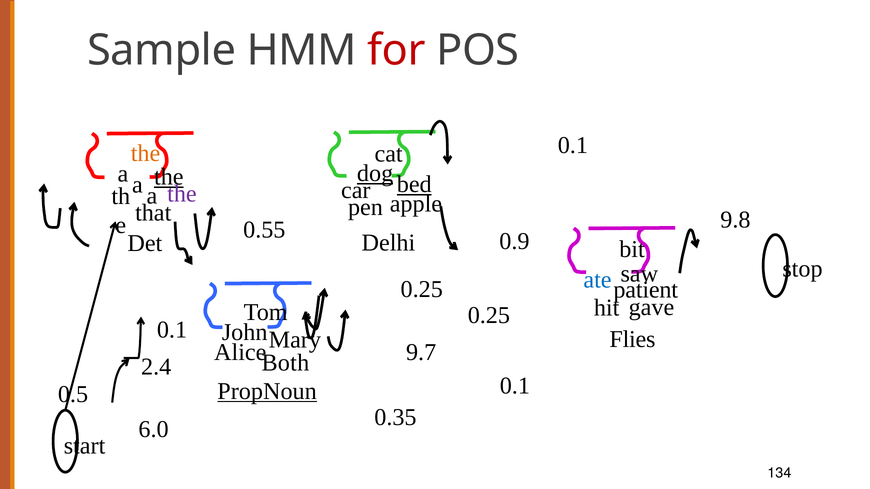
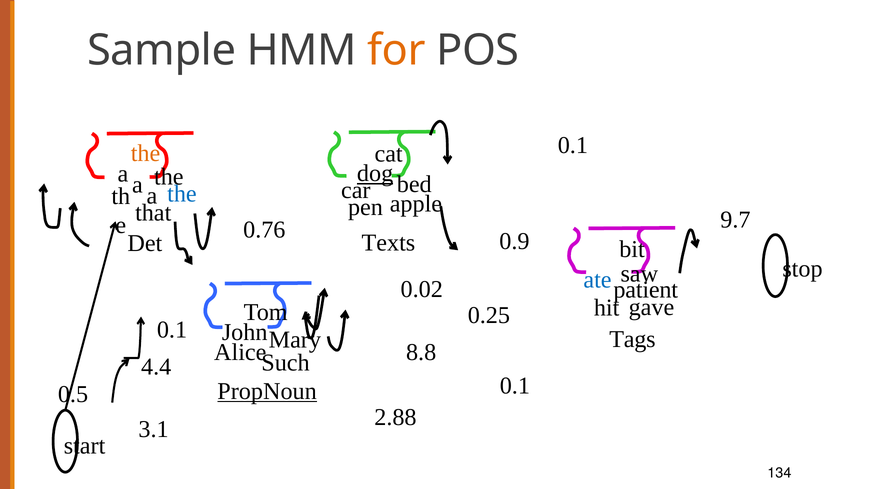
for colour: red -> orange (397, 50)
the underline: present -> none (169, 177)
bed underline: present -> none (414, 185)
the colour: purple -> blue (182, 194)
9.8: 9.8 -> 9.7 (735, 220)
0.55: 0.55 -> 0.76 (264, 230)
Delhi: Delhi -> Texts (388, 243)
0.25: 0.25 -> 0.02 (422, 289)
Flies: Flies -> Tags (632, 339)
9.7: 9.7 -> 8.8 (421, 352)
Both: Both -> Such (285, 363)
2.4: 2.4 -> 4.4 (156, 367)
0.35: 0.35 -> 2.88 (395, 418)
6.0: 6.0 -> 3.1 (154, 429)
